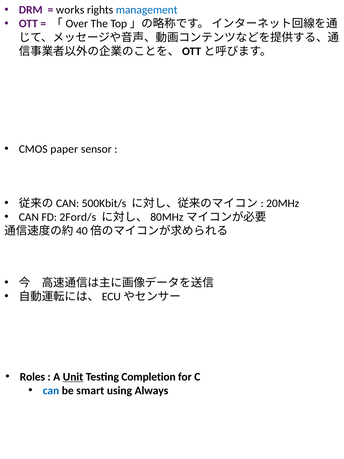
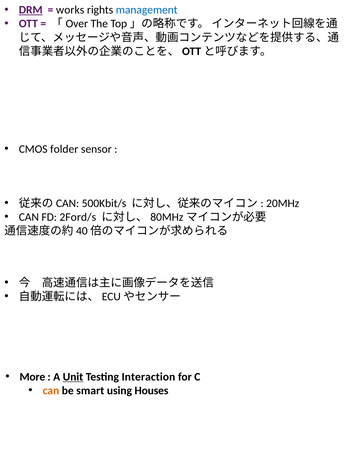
DRM underline: none -> present (31, 10)
paper: paper -> folder (64, 149)
Roles: Roles -> More (32, 377)
Completion: Completion -> Interaction (148, 377)
can colour: blue -> orange (51, 390)
Always: Always -> Houses (151, 390)
